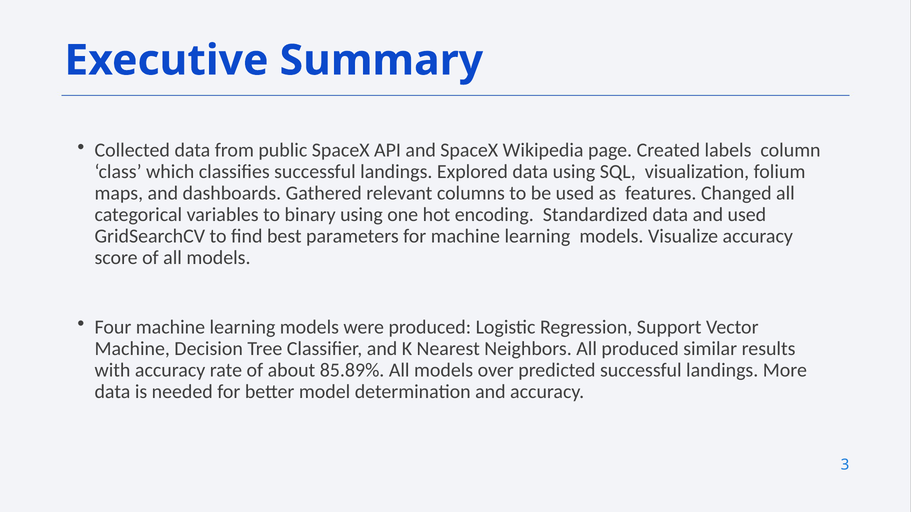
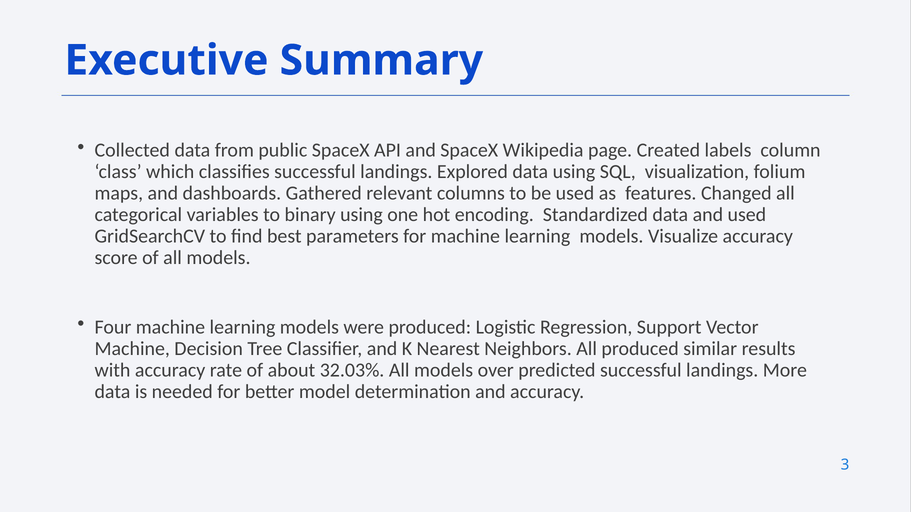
85.89%: 85.89% -> 32.03% (352, 370)
